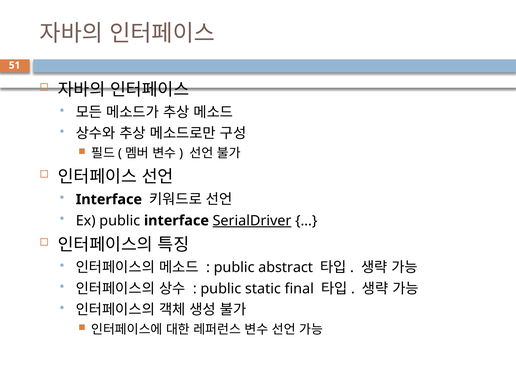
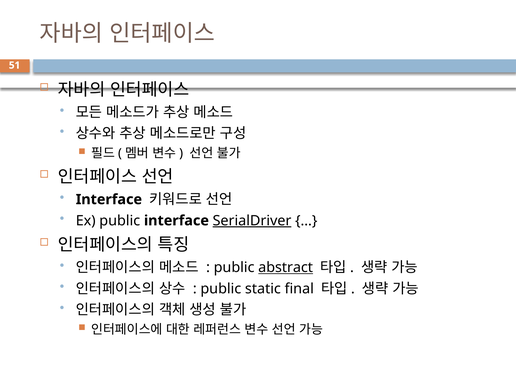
abstract underline: none -> present (286, 267)
